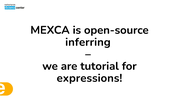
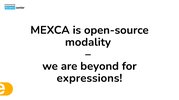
inferring: inferring -> modality (88, 42)
tutorial: tutorial -> beyond (100, 67)
